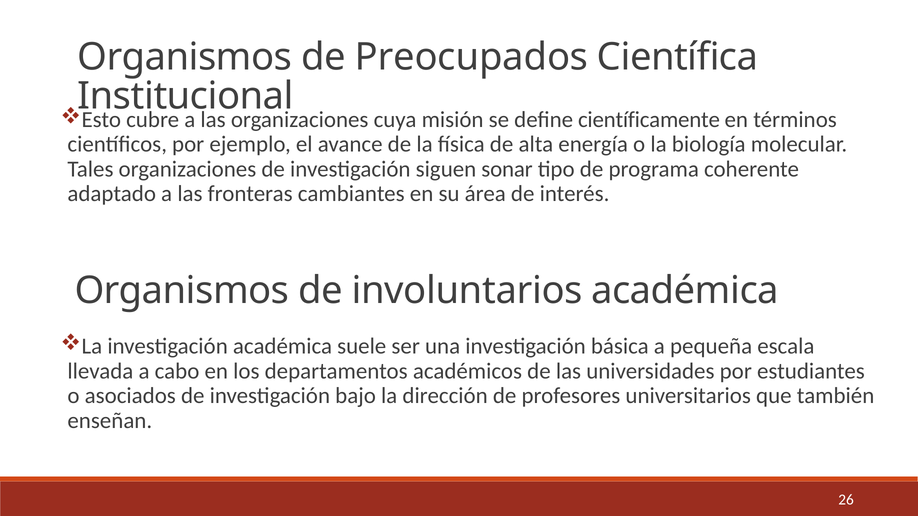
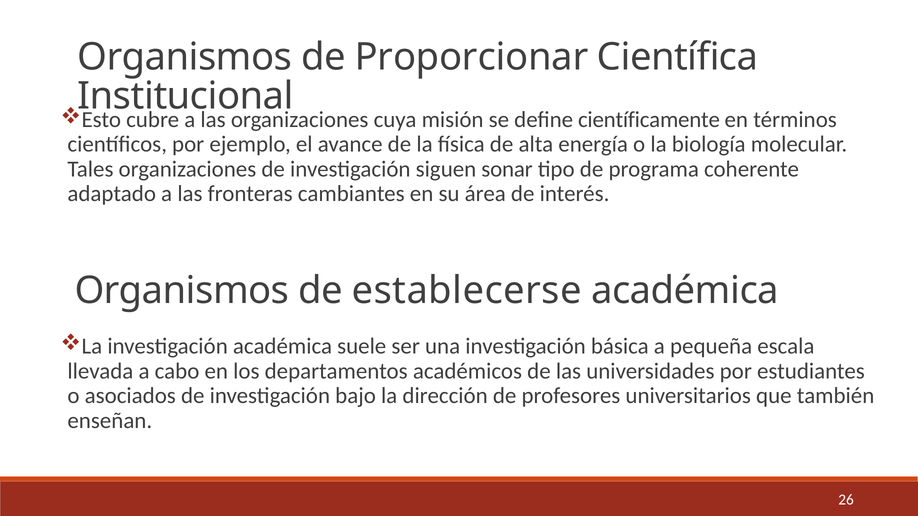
Preocupados: Preocupados -> Proporcionar (472, 57)
involuntarios: involuntarios -> establecerse (467, 291)
